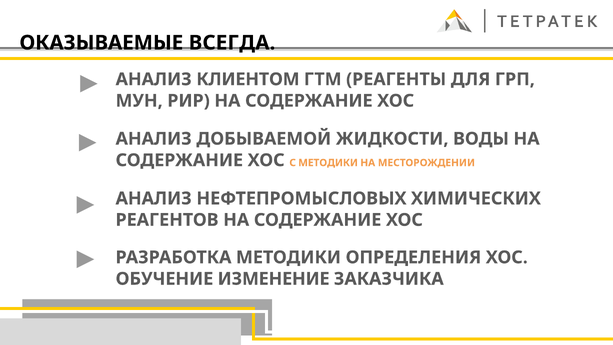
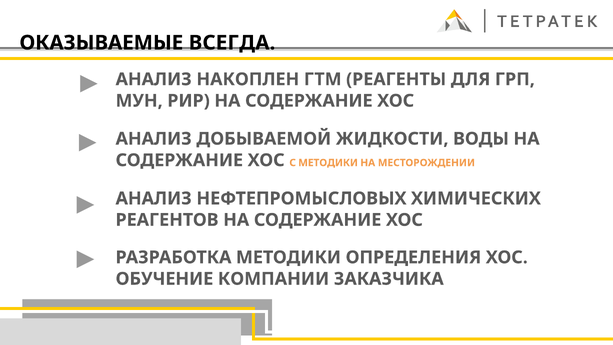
КЛИЕНТОМ: КЛИЕНТОМ -> НАКОПЛЕН (248, 79)
ИЗМЕНЕНИЕ: ИЗМЕНЕНИЕ -> КОМПАНИИ (274, 279)
